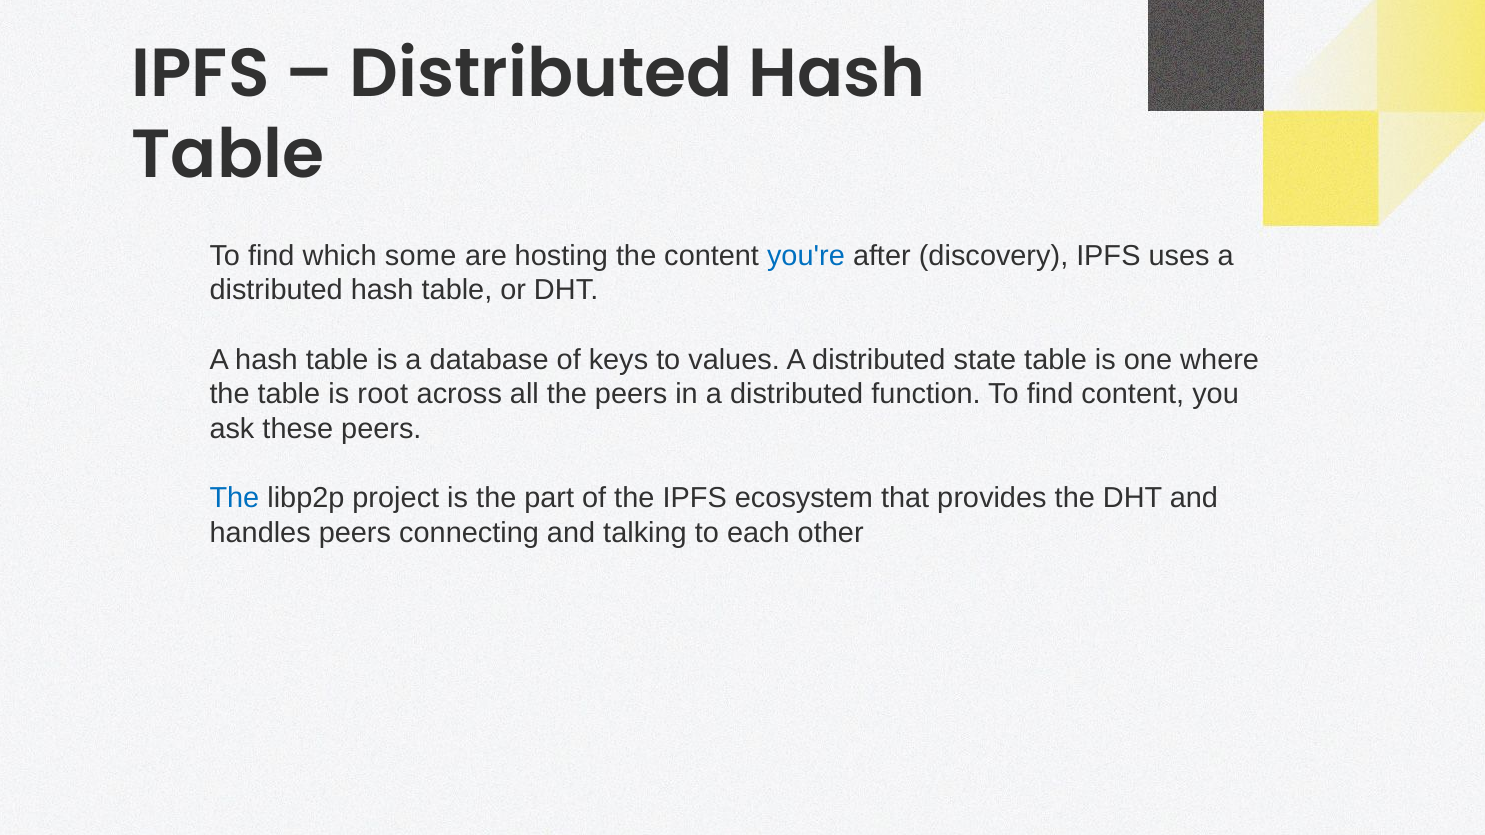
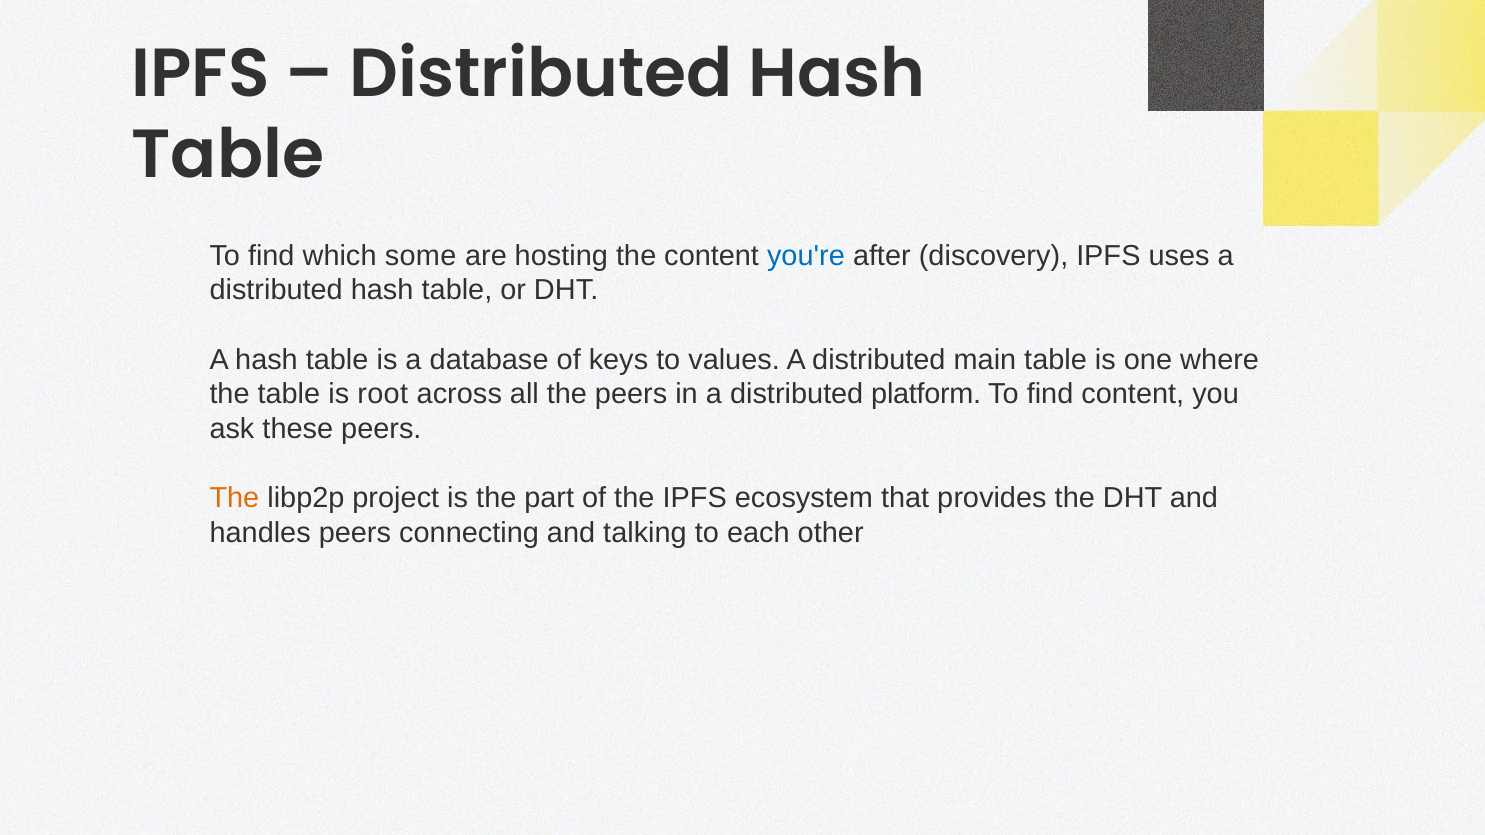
state: state -> main (985, 360)
function: function -> platform (926, 395)
The colour: blue -> orange (234, 499)
